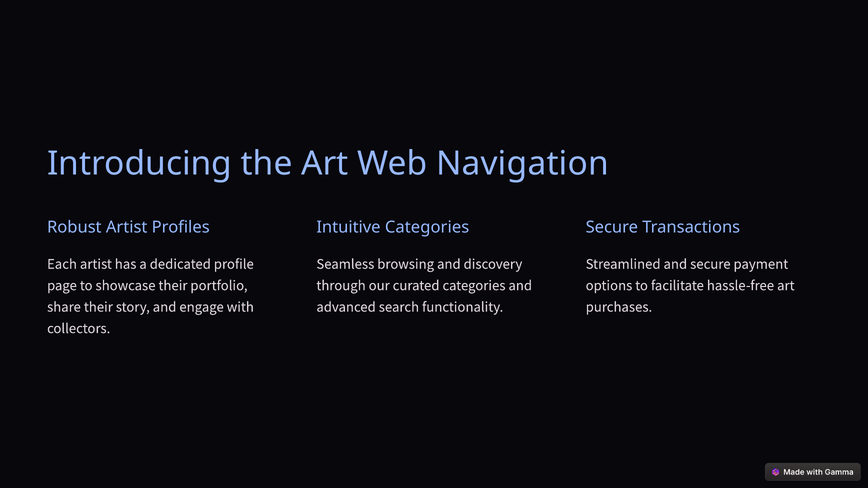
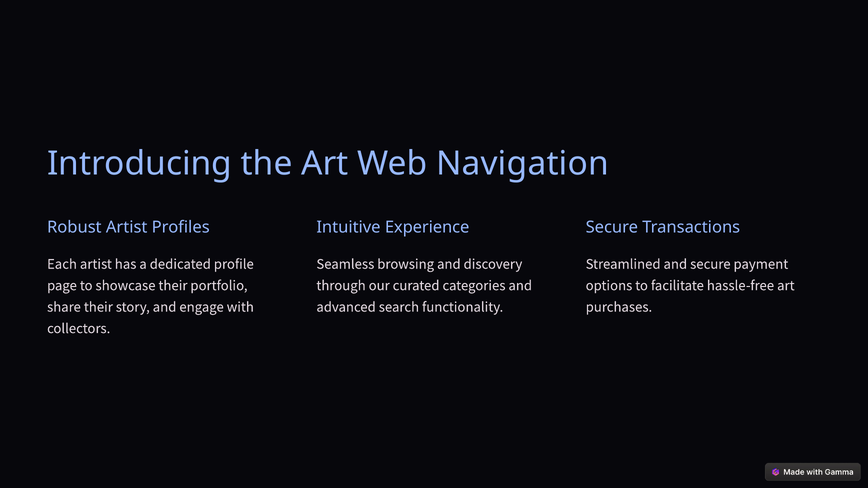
Intuitive Categories: Categories -> Experience (427, 228)
